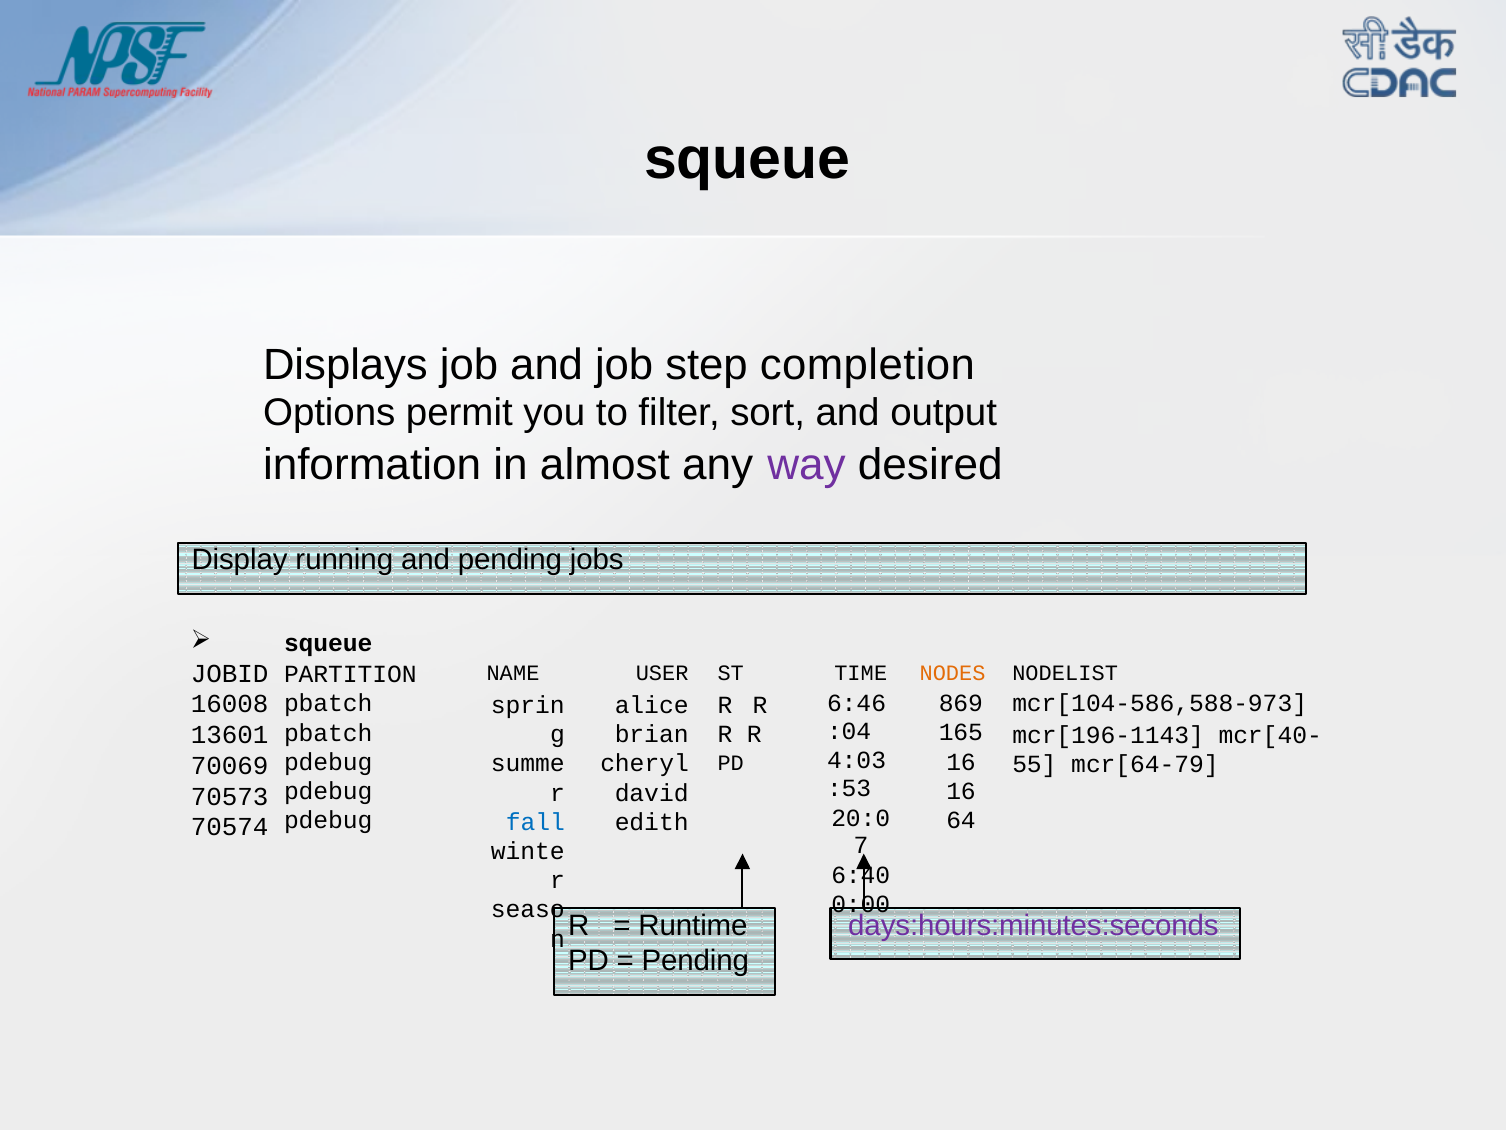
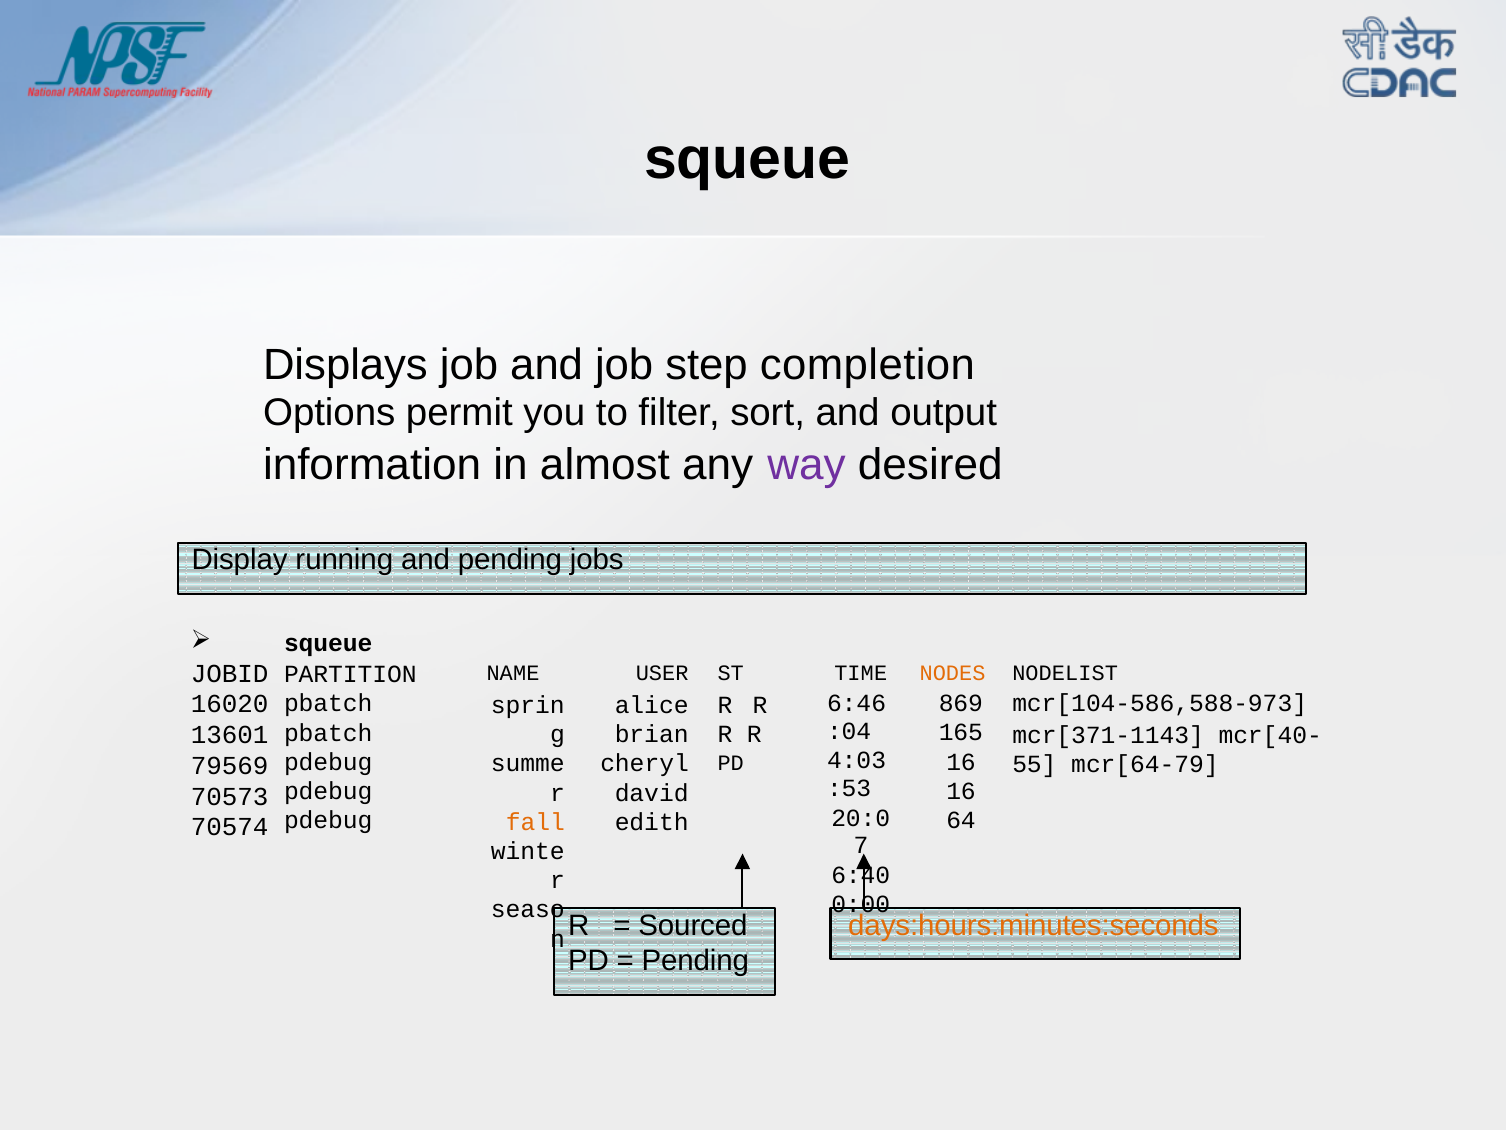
16008: 16008 -> 16020 (230, 704)
mcr[196-1143: mcr[196-1143 -> mcr[371-1143 (1108, 735)
70069: 70069 -> 79569 (230, 765)
fall colour: blue -> orange (535, 822)
Runtime: Runtime -> Sourced (693, 925)
days:hours:minutes:seconds colour: purple -> orange (1033, 925)
